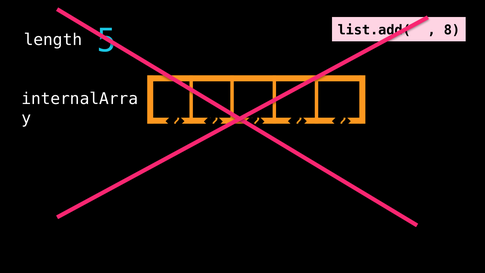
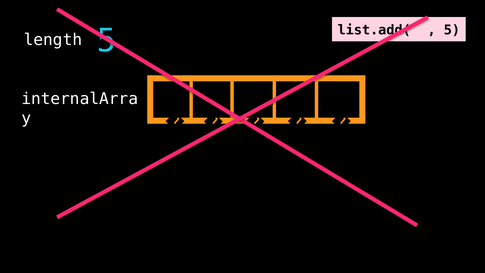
8: 8 -> 5 (452, 30)
